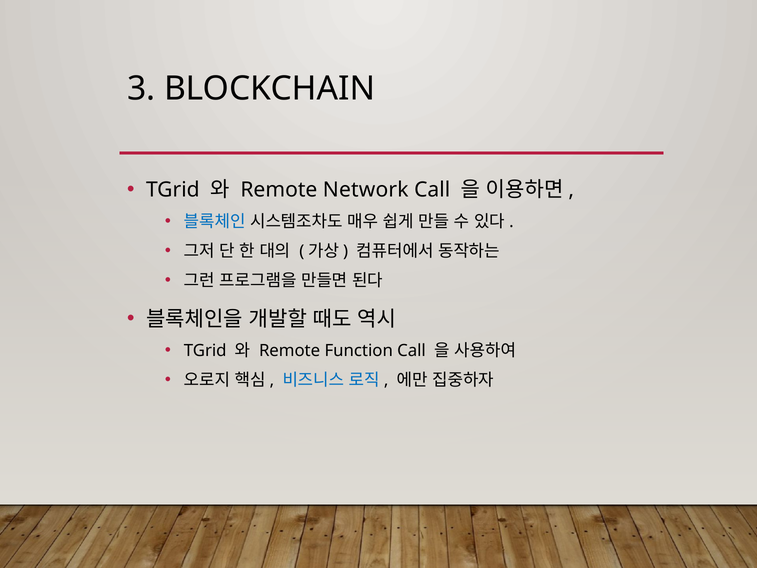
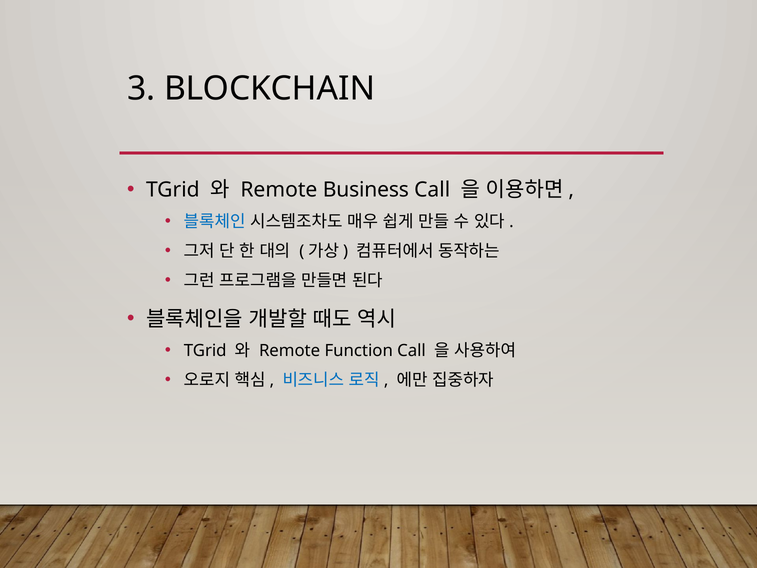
Network: Network -> Business (366, 190)
